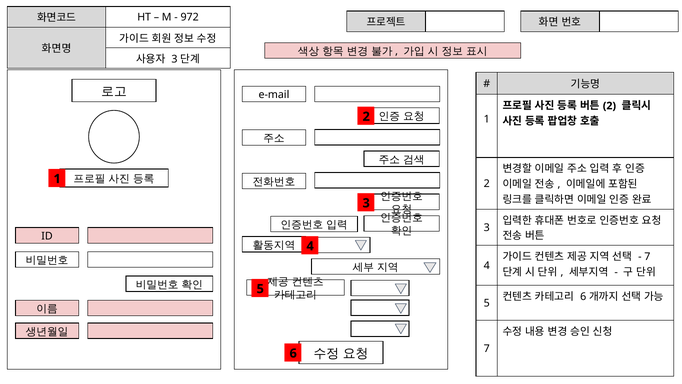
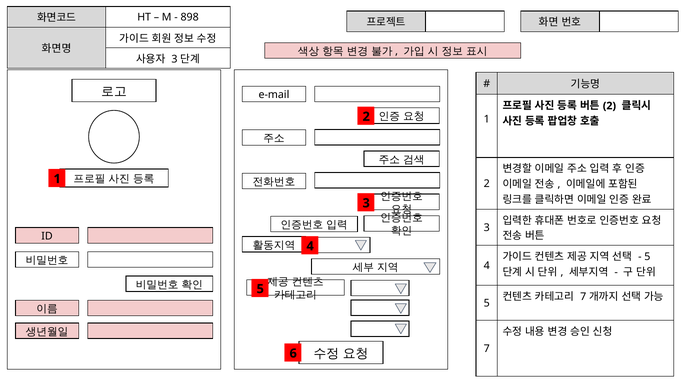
972: 972 -> 898 (190, 17)
7: 7 -> 5 (647, 256)
6: 6 -> 7 (583, 296)
